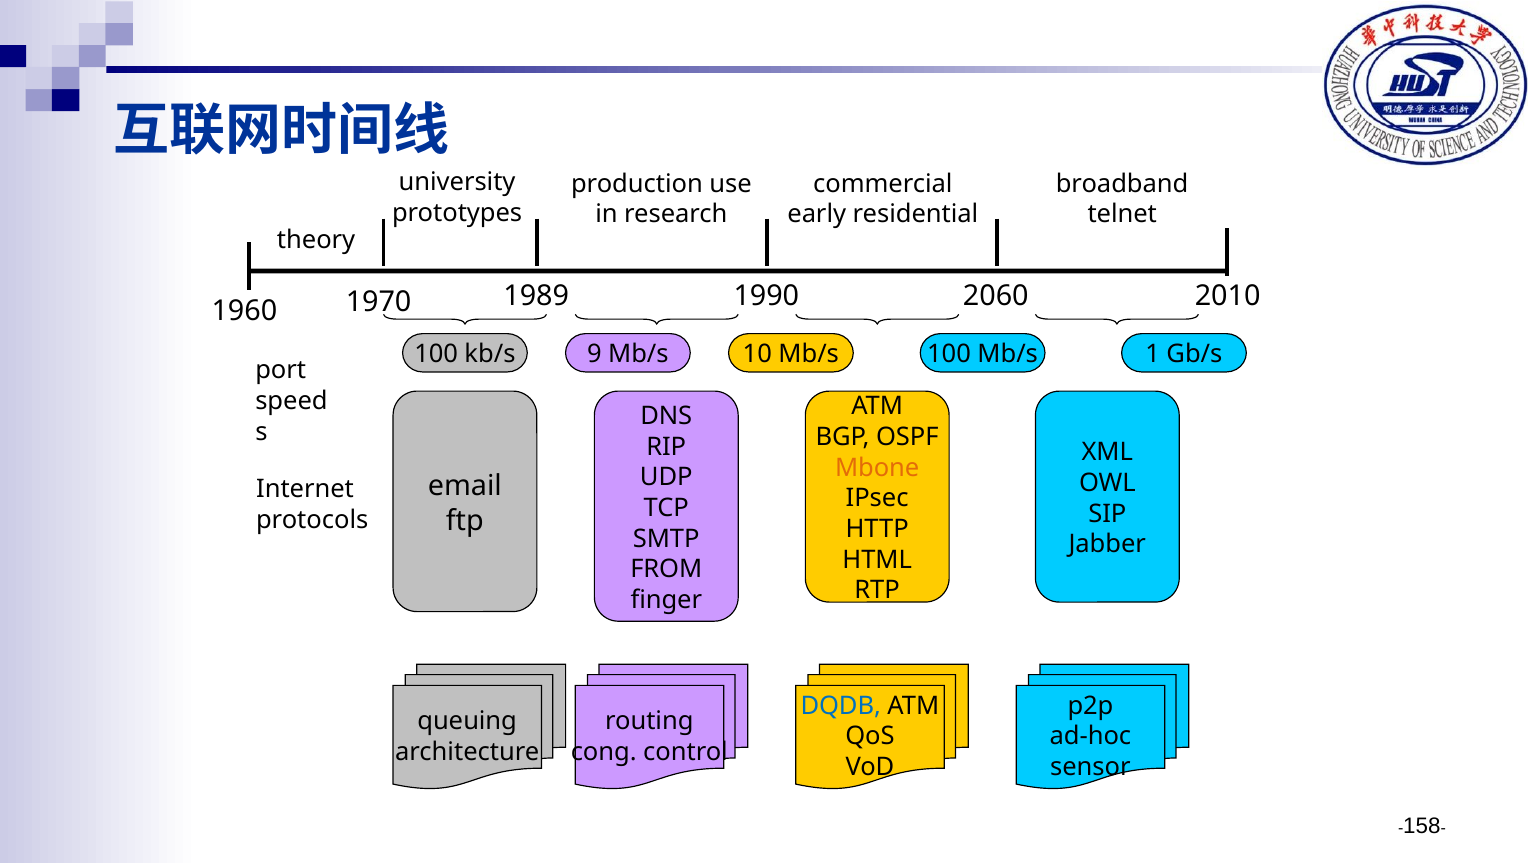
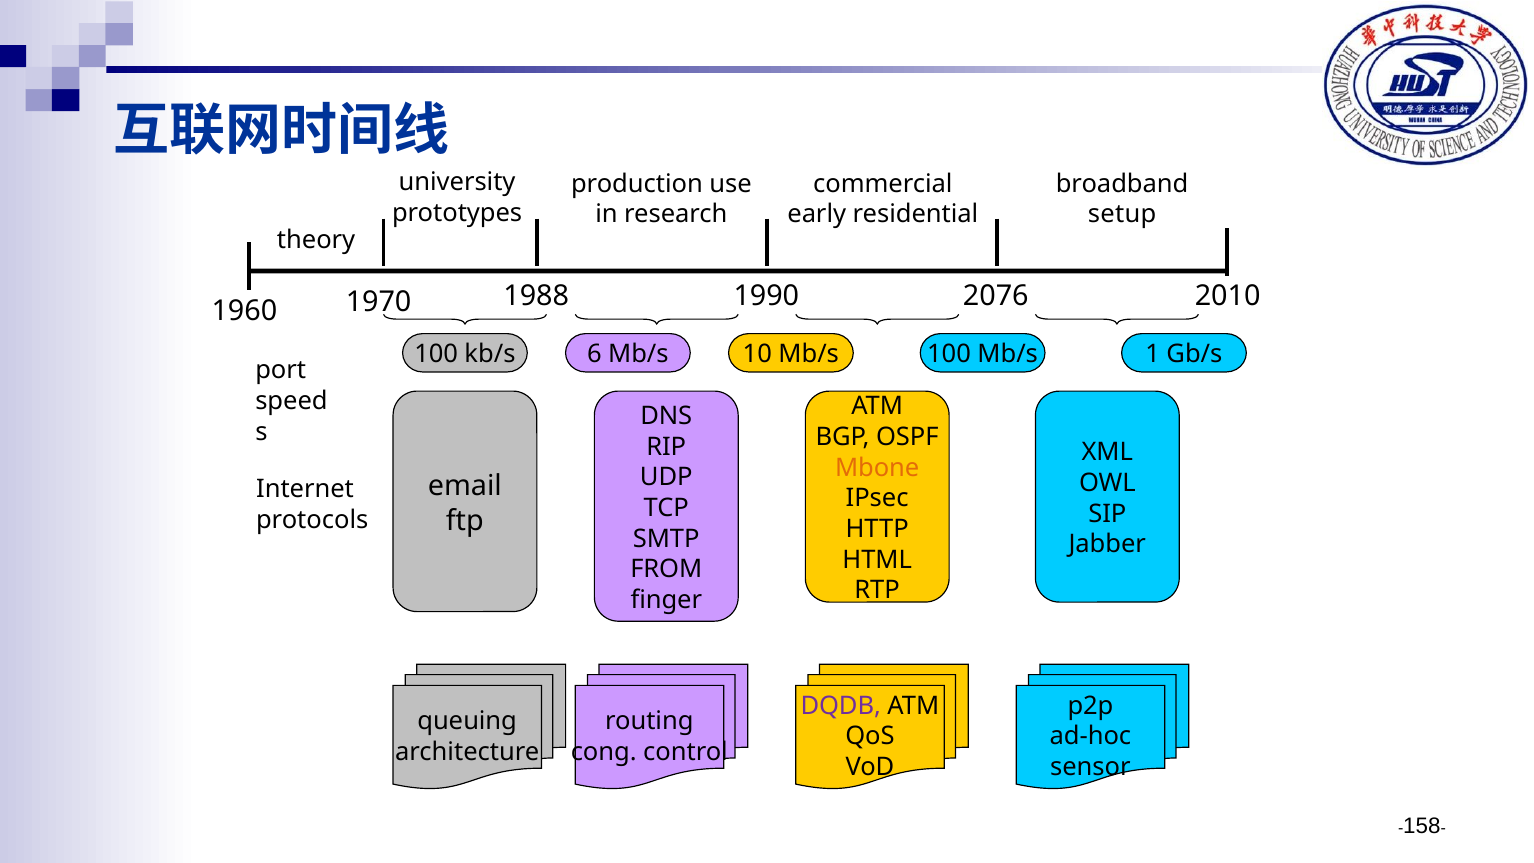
telnet: telnet -> setup (1122, 214)
1989: 1989 -> 1988 (536, 296)
2060: 2060 -> 2076 (996, 296)
9: 9 -> 6 (594, 354)
DQDB colour: blue -> purple (841, 706)
